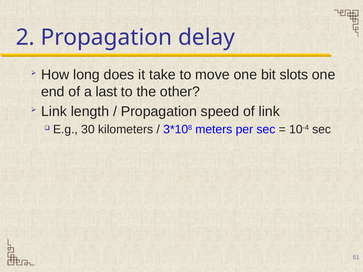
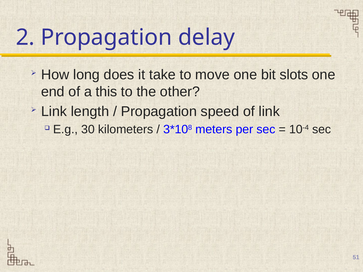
last: last -> this (106, 92)
